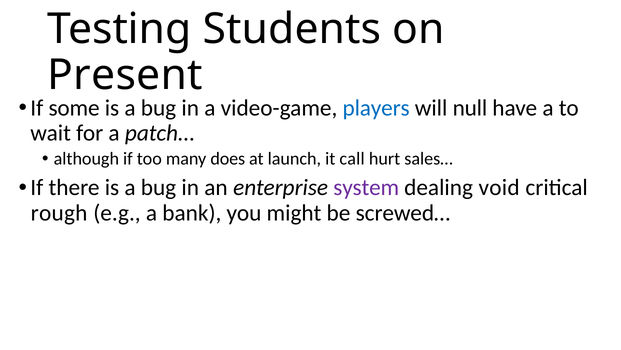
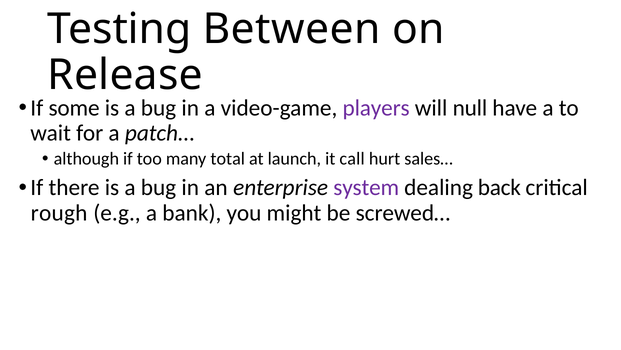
Students: Students -> Between (292, 29)
Present: Present -> Release (125, 75)
players colour: blue -> purple (376, 108)
does: does -> total (228, 159)
void: void -> back (499, 187)
